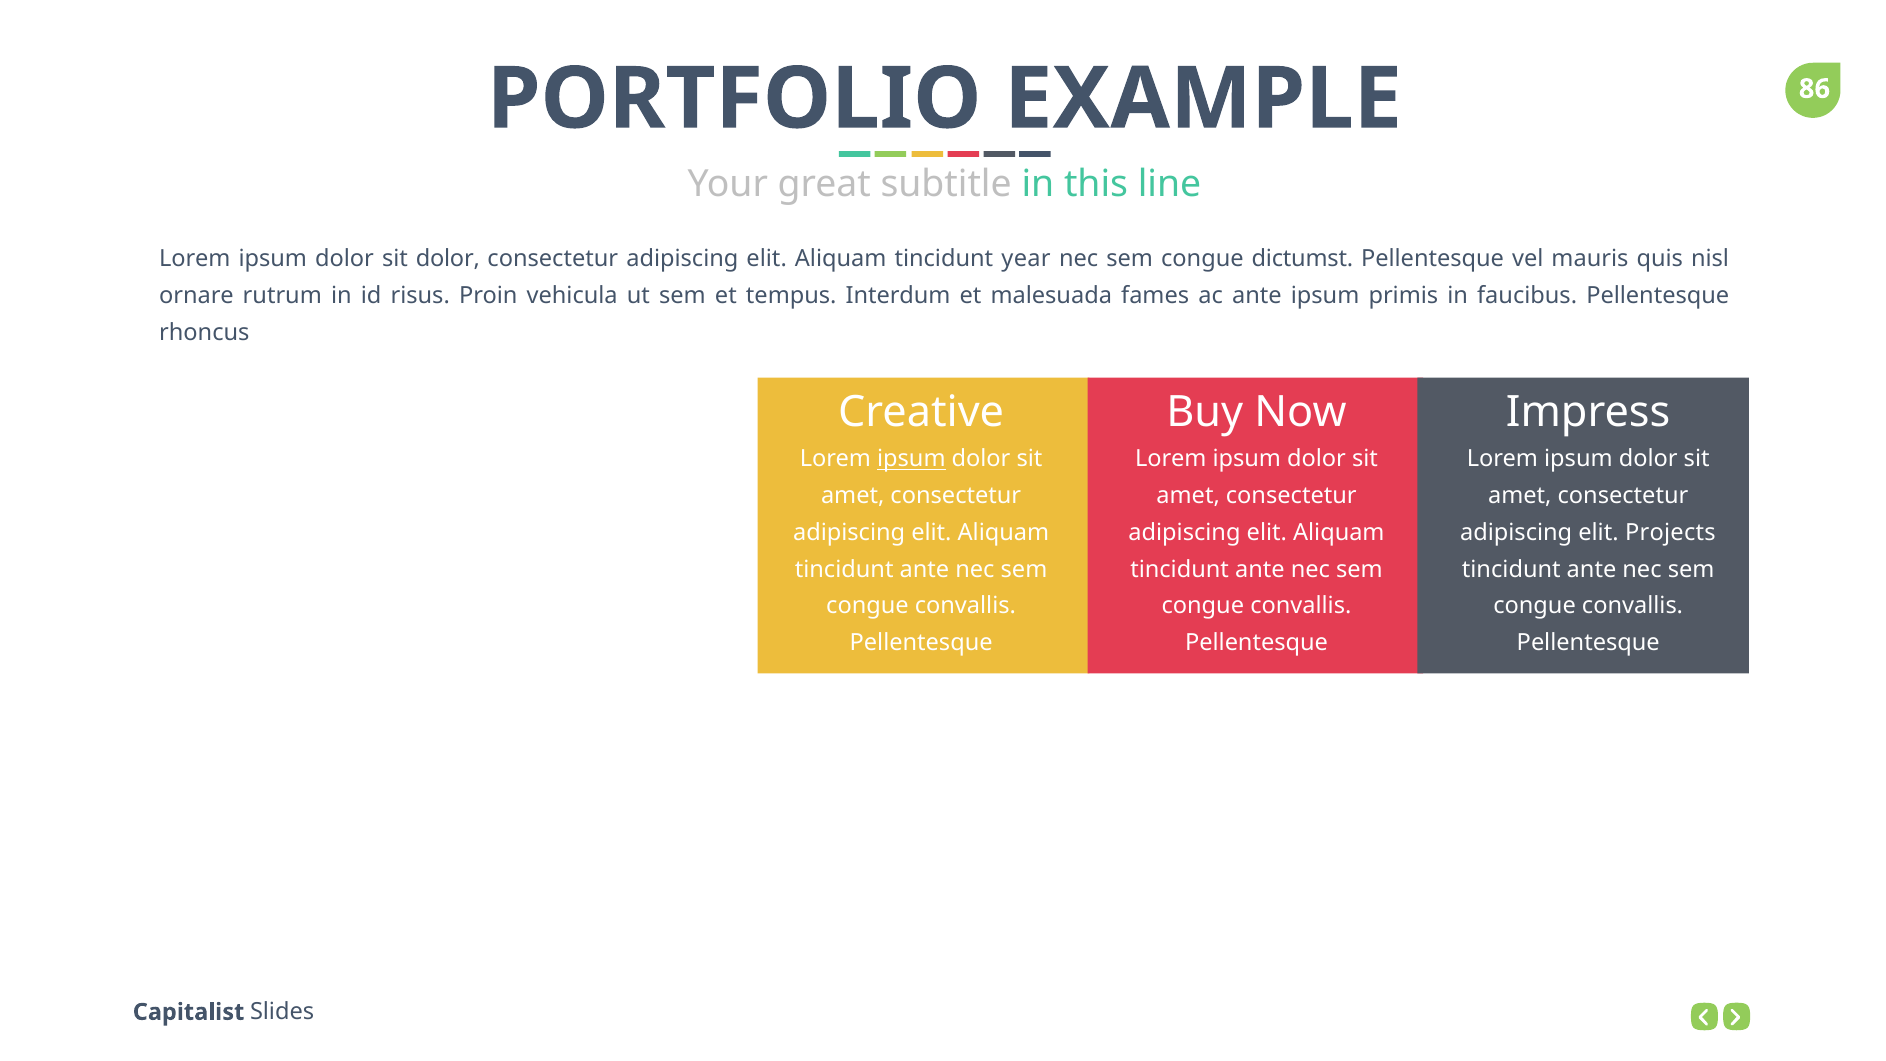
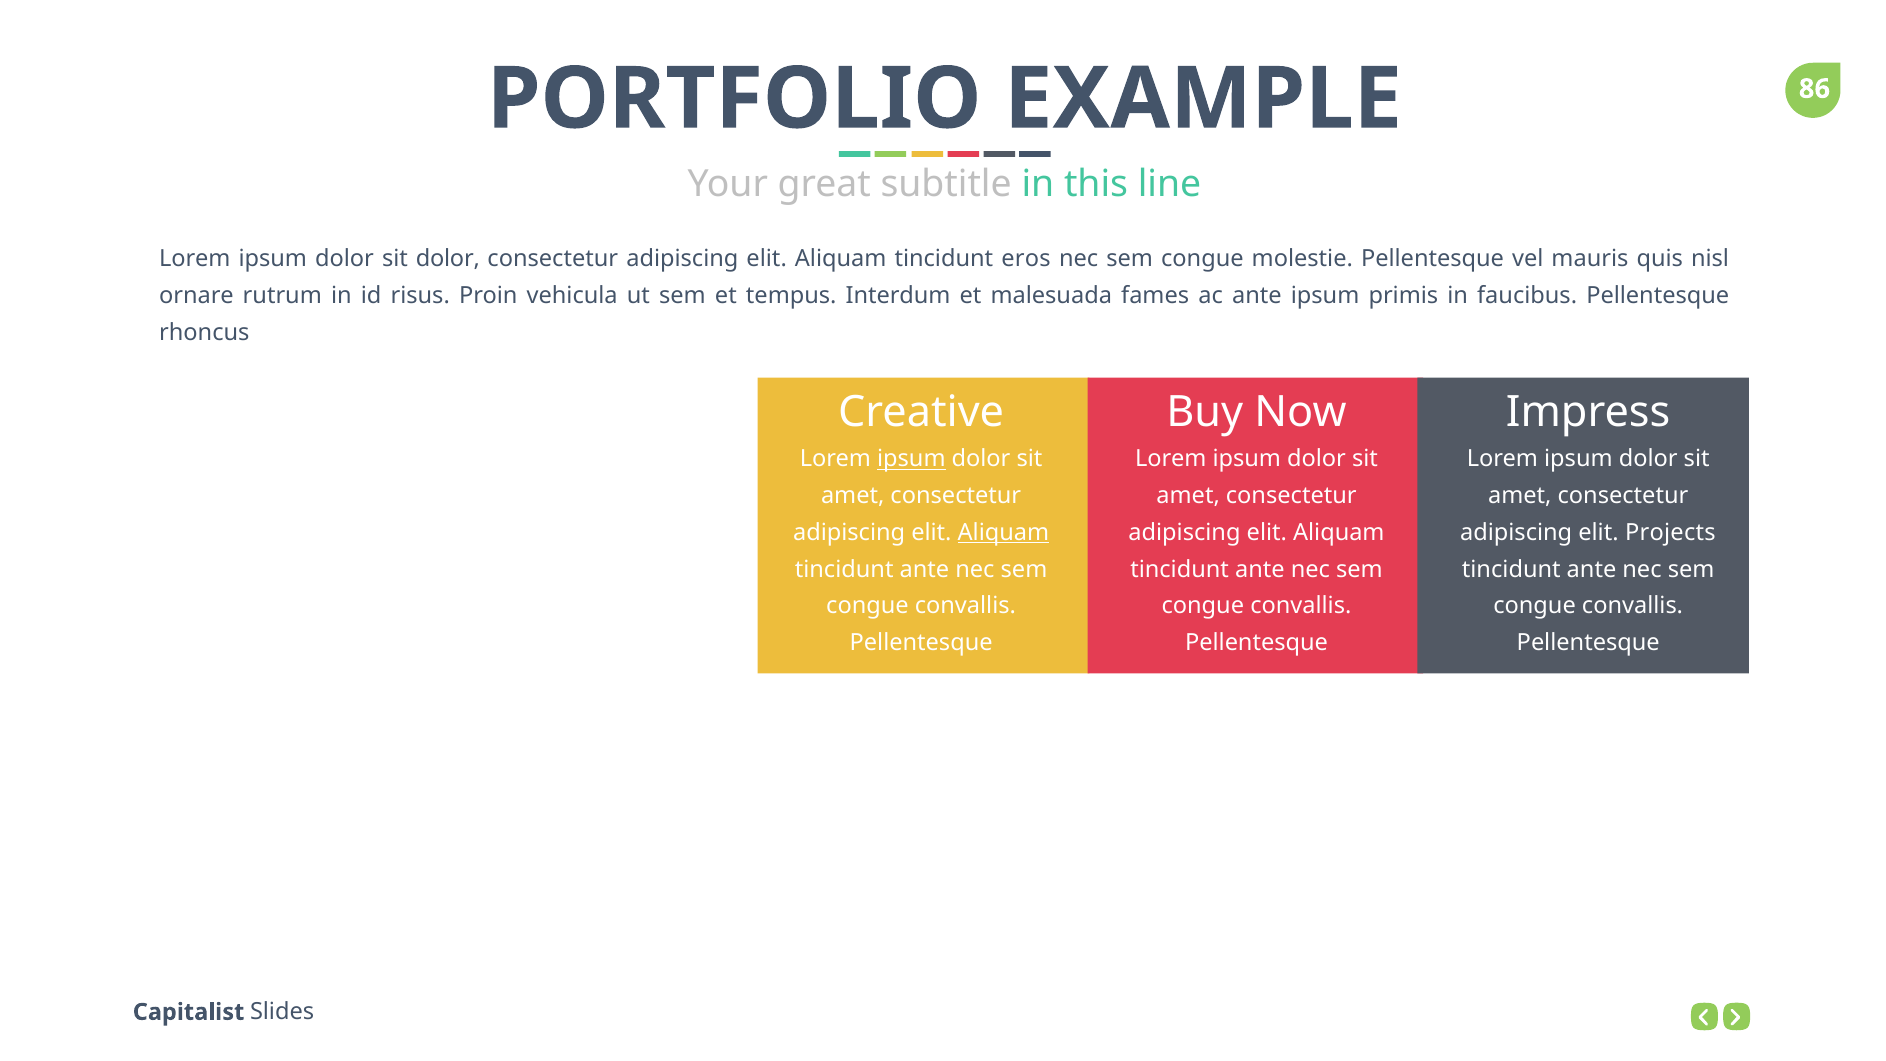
year: year -> eros (1026, 259)
dictumst: dictumst -> molestie (1302, 259)
Aliquam underline: none -> present (1003, 533)
